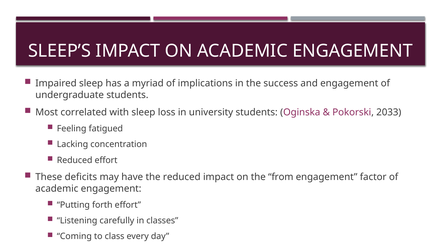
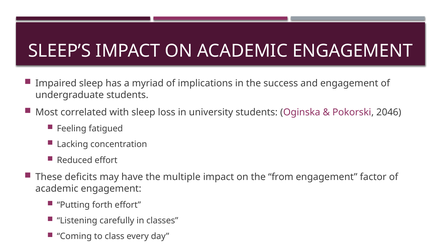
2033: 2033 -> 2046 (389, 112)
the reduced: reduced -> multiple (182, 177)
